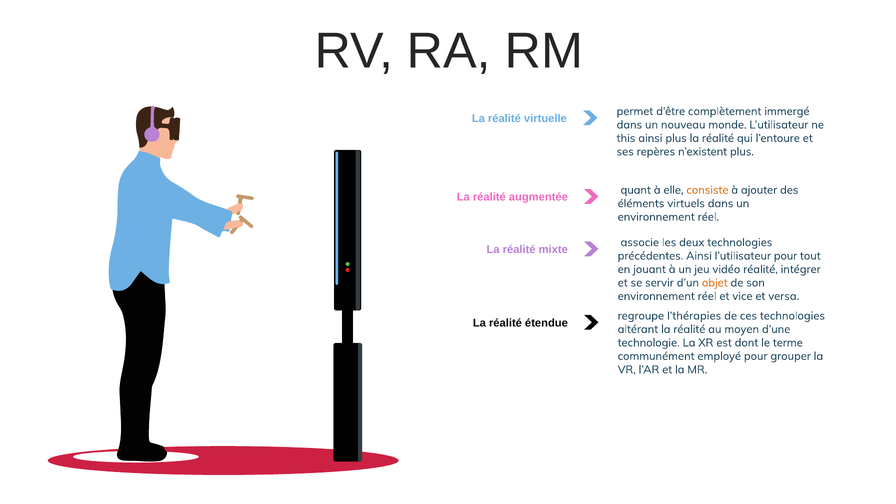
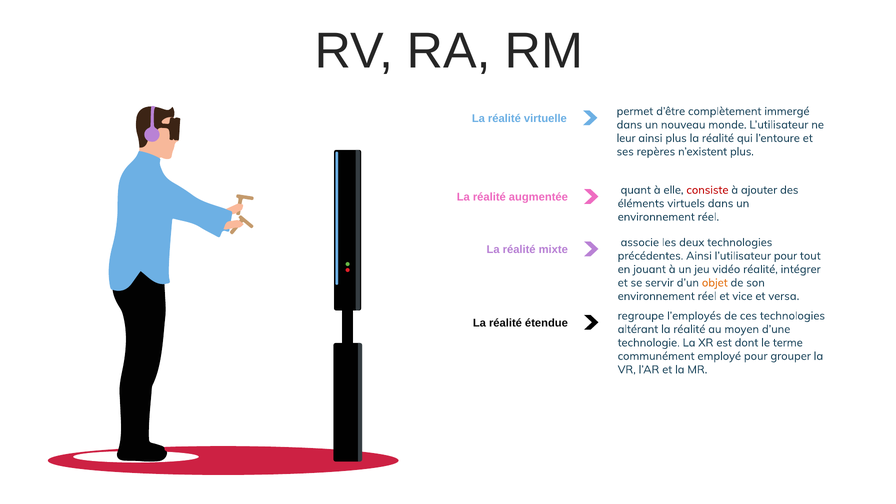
this: this -> leur (626, 138)
consiste colour: orange -> red (707, 190)
l’thérapies: l’thérapies -> l’employés (694, 316)
